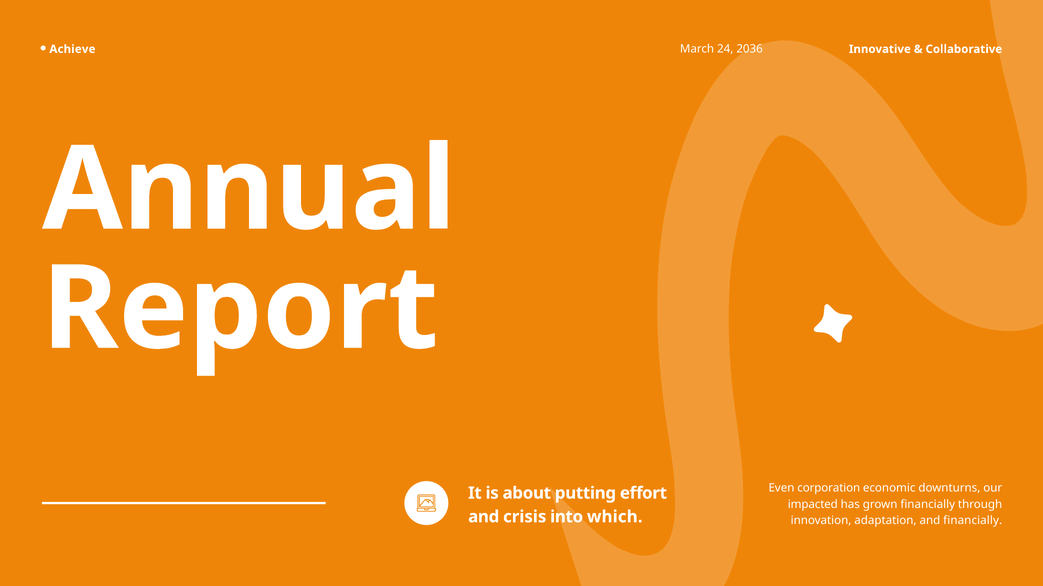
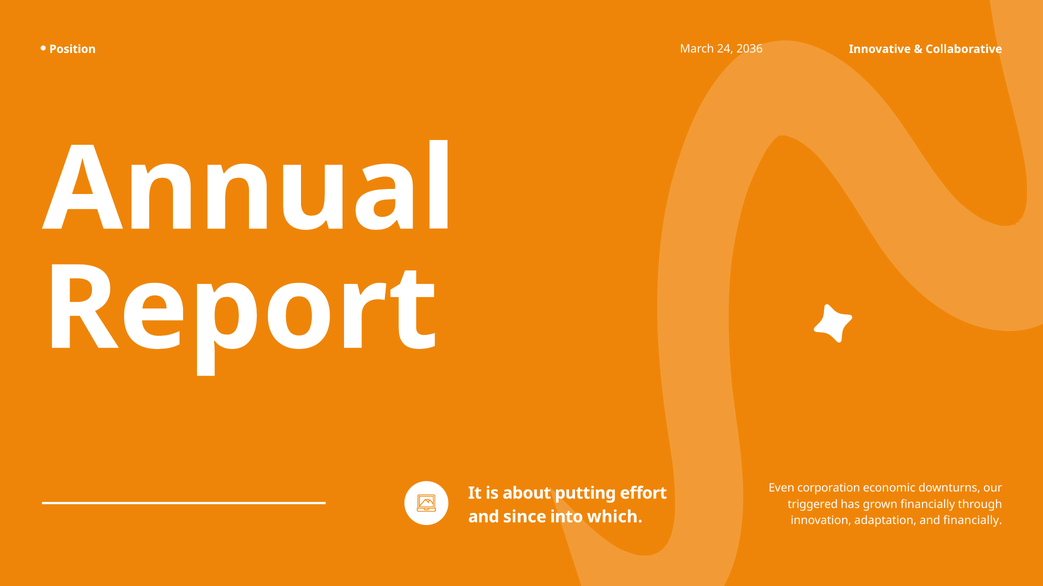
Achieve: Achieve -> Position (73, 49)
impacted: impacted -> triggered (813, 505)
crisis: crisis -> since (525, 517)
